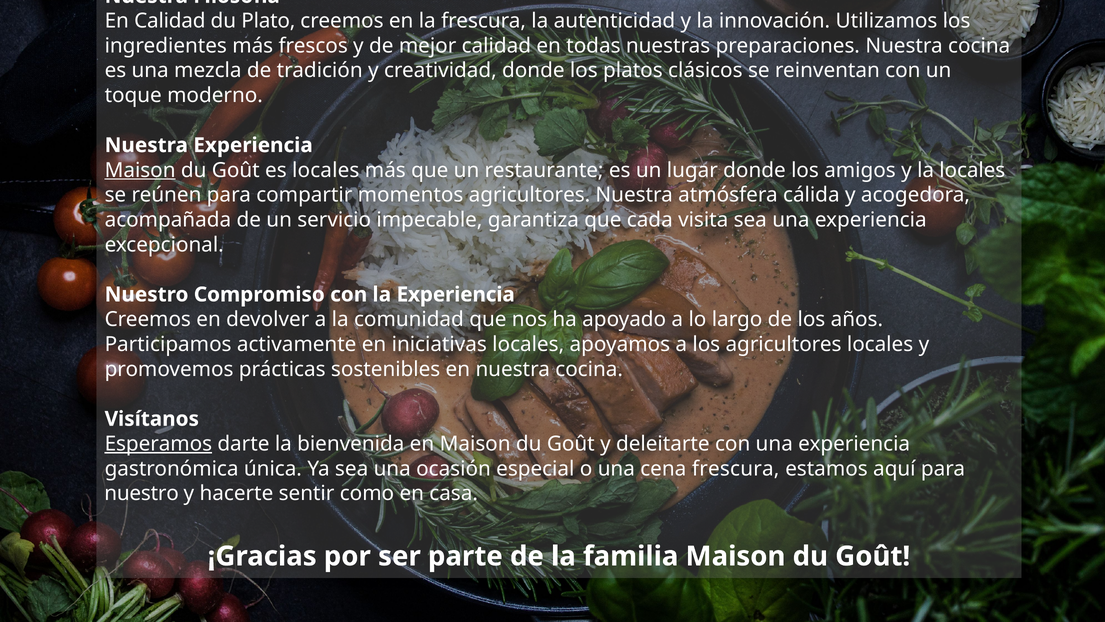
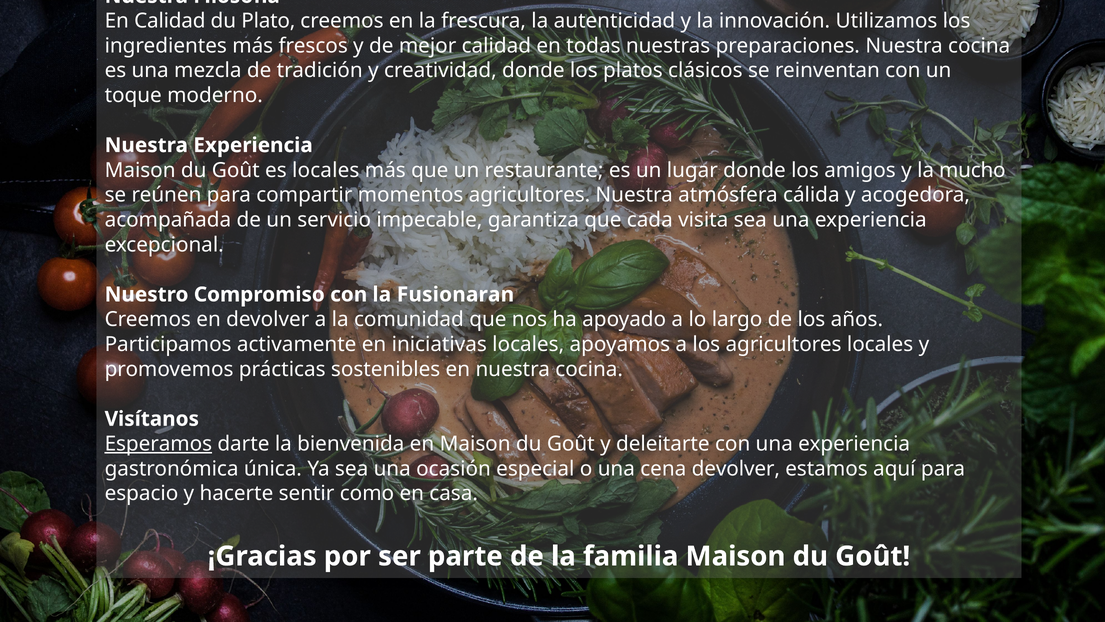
Maison underline: present -> none (140, 170)
la locales: locales -> mucho (972, 170)
la Experiencia: Experiencia -> Fusionaran (455, 294)
cena frescura: frescura -> devolver (736, 468)
nuestro: nuestro -> espacio (141, 493)
